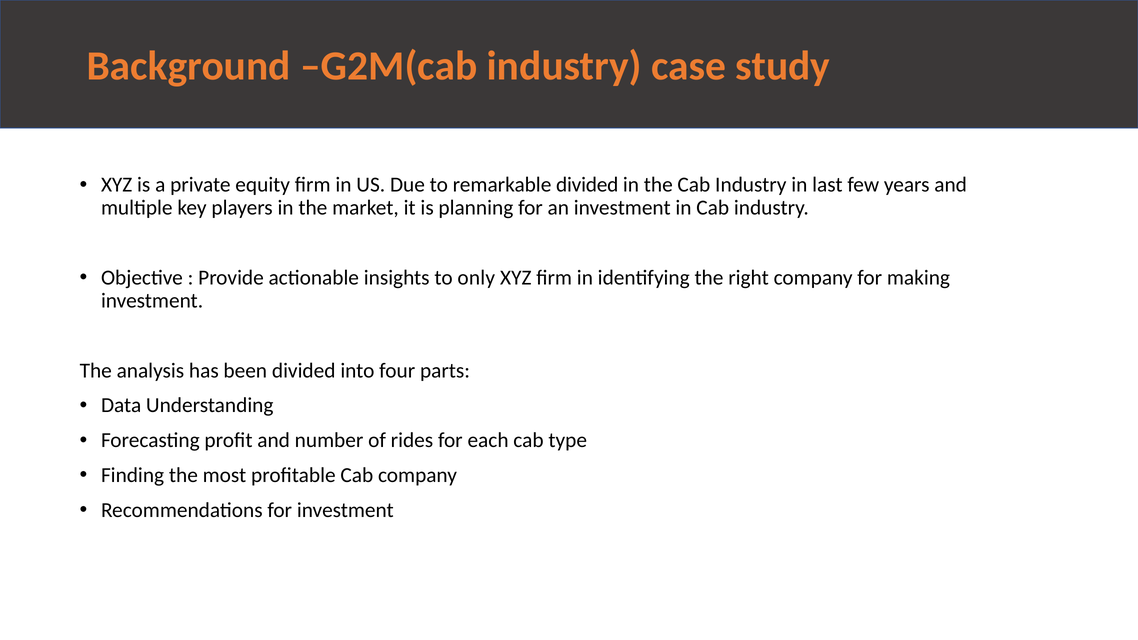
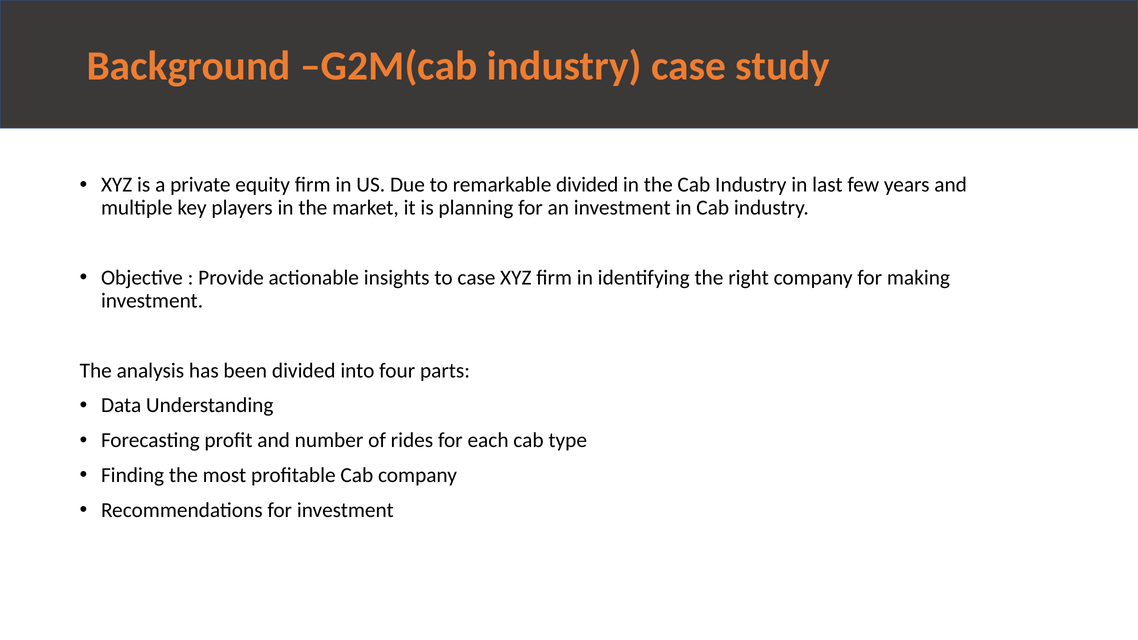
to only: only -> case (476, 278)
